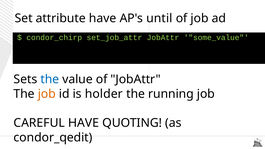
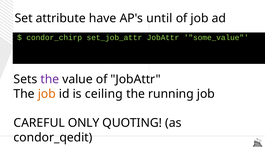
the colour: blue -> purple (50, 79)
holder: holder -> ceiling (104, 94)
CAREFUL HAVE: HAVE -> ONLY (84, 123)
